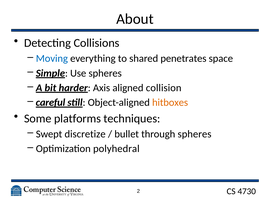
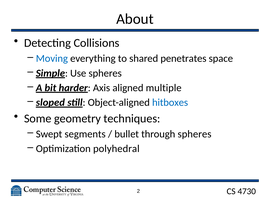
collision: collision -> multiple (164, 88)
careful: careful -> sloped (50, 103)
hitboxes colour: orange -> blue (170, 103)
platforms: platforms -> geometry (78, 119)
discretize: discretize -> segments (85, 134)
